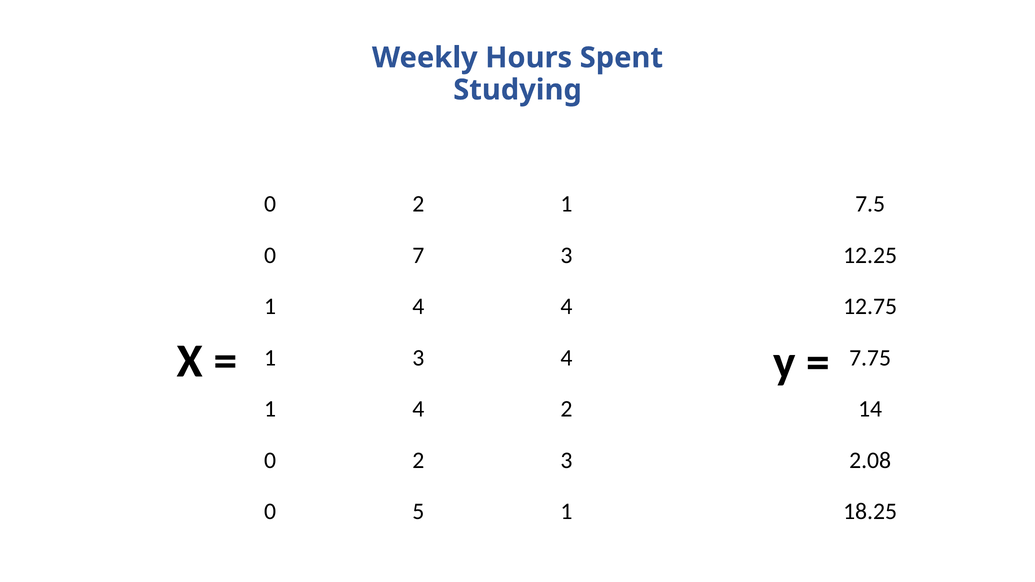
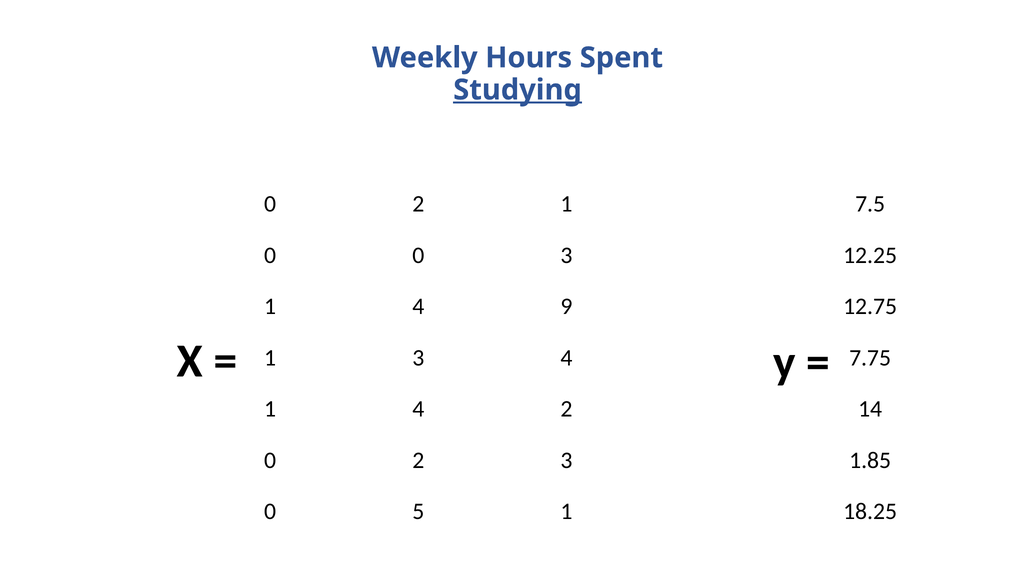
Studying underline: none -> present (518, 90)
0 7: 7 -> 0 (418, 255)
4 4: 4 -> 9 (566, 307)
2.08: 2.08 -> 1.85 (870, 461)
